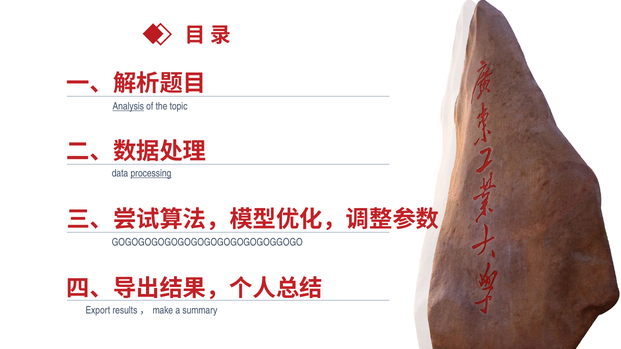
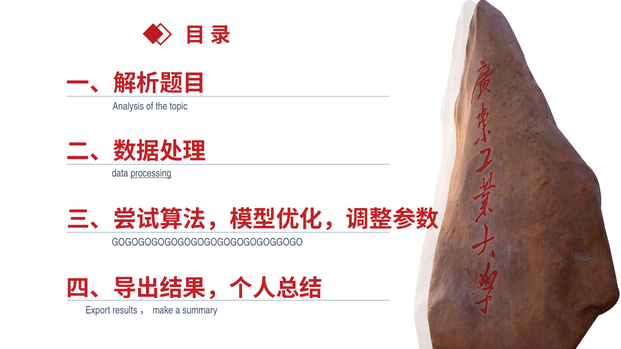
Analysis underline: present -> none (128, 106)
